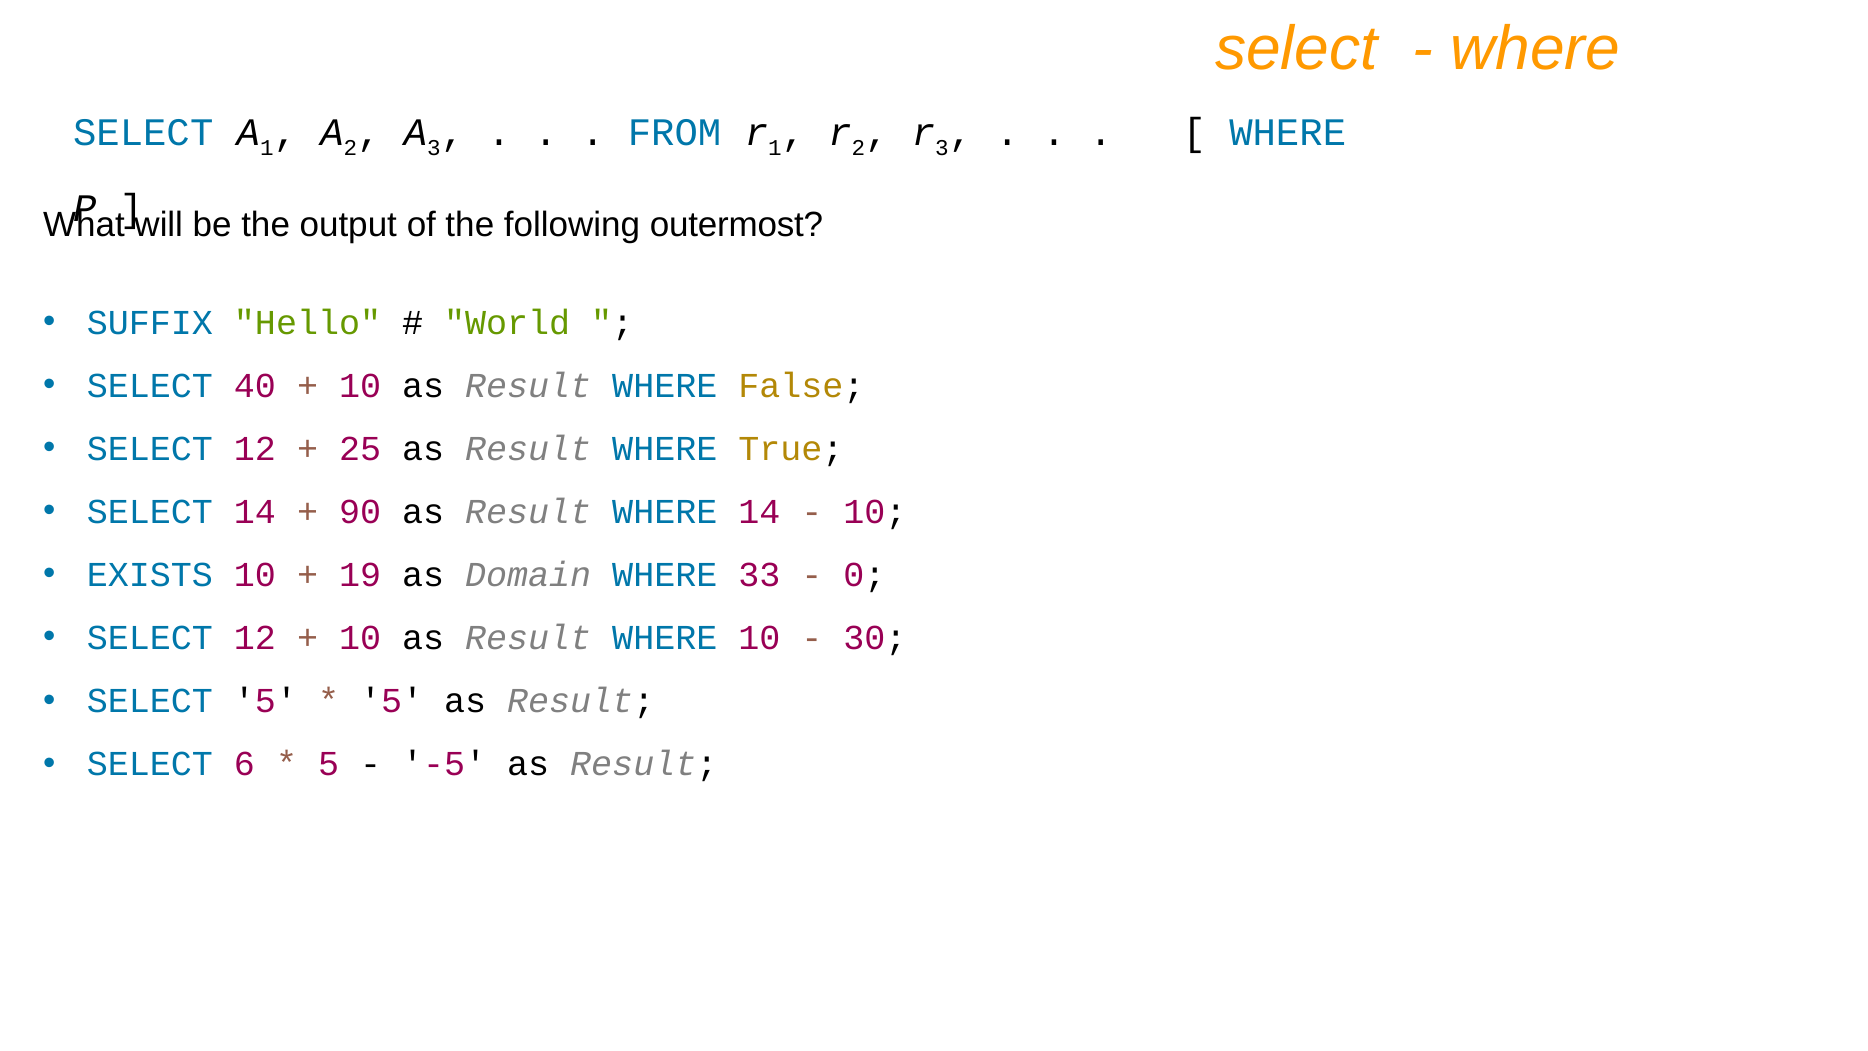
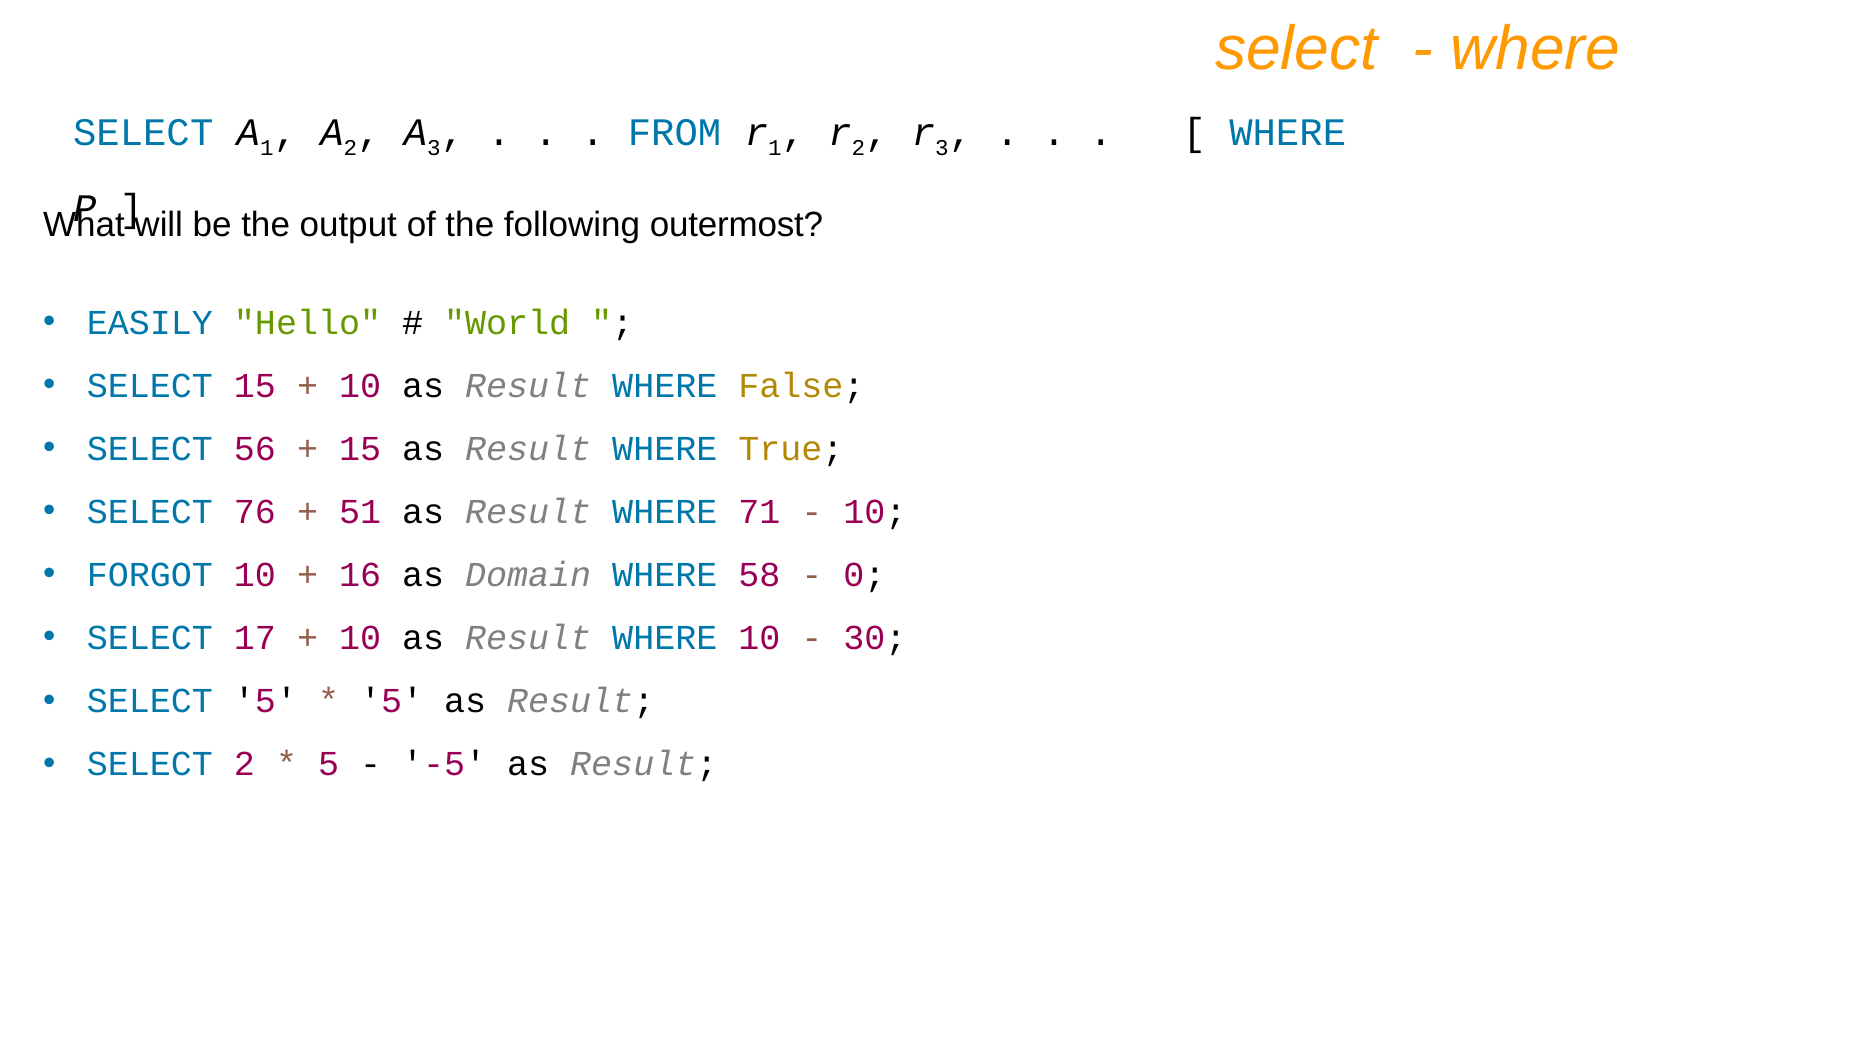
SUFFIX: SUFFIX -> EASILY (150, 323)
SELECT 40: 40 -> 15 (255, 386)
12: 12 -> 56 (255, 449)
25: 25 -> 15 (360, 449)
SELECT 14: 14 -> 76 (255, 512)
90: 90 -> 51 (360, 512)
WHERE 14: 14 -> 71 (759, 512)
EXISTS: EXISTS -> FORGOT (150, 575)
19: 19 -> 16 (360, 575)
33: 33 -> 58 (759, 575)
12: 12 -> 17 (255, 638)
SELECT 6: 6 -> 2 (244, 764)
